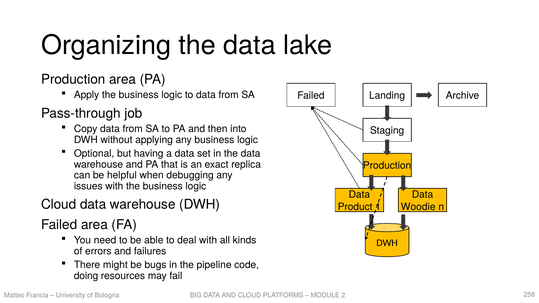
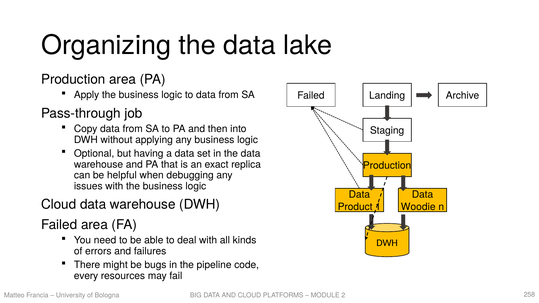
doing: doing -> every (86, 276)
